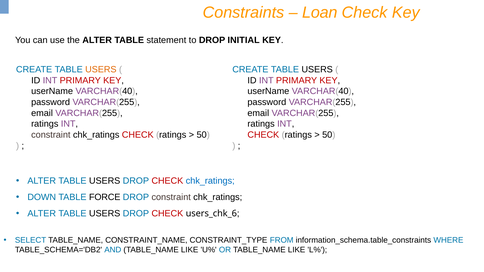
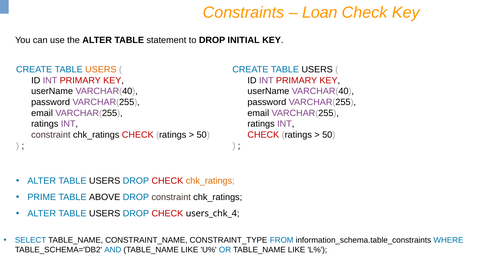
chk_ratings colour: blue -> orange (210, 181)
DOWN: DOWN -> PRIME (42, 197)
FORCE: FORCE -> ABOVE (105, 197)
users_chk_6: users_chk_6 -> users_chk_4 (211, 214)
